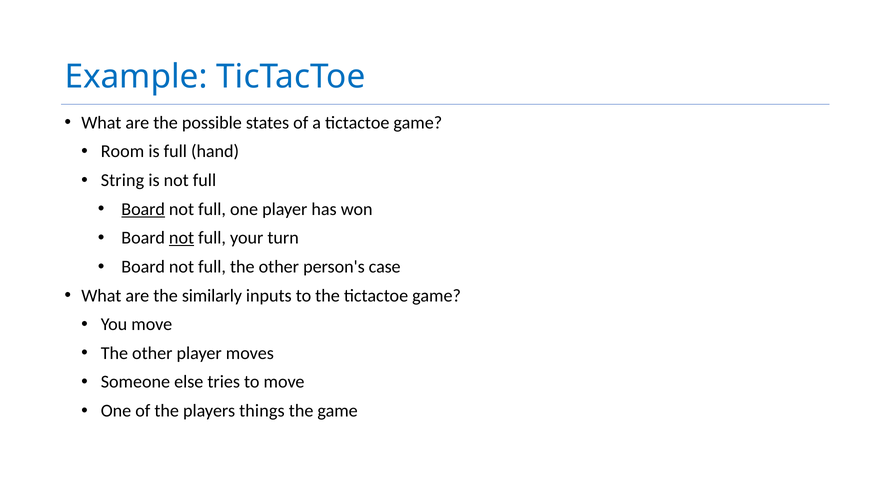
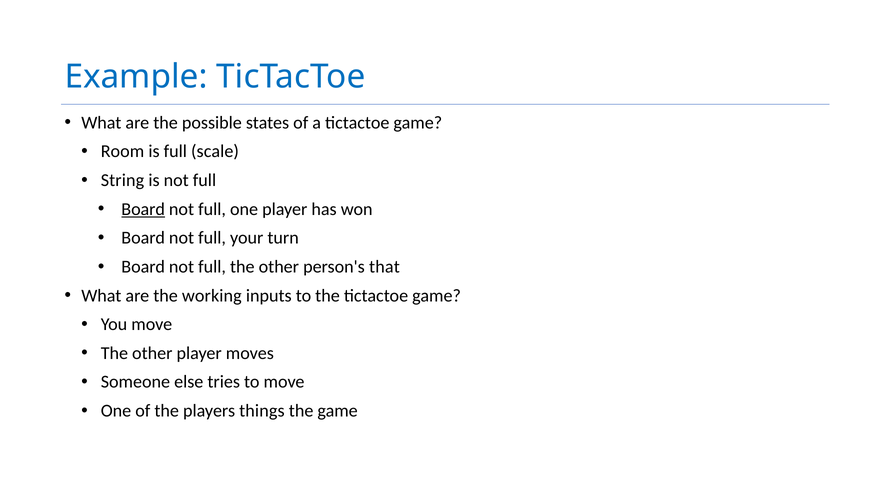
hand: hand -> scale (215, 151)
not underline: present -> none (182, 238)
case: case -> that (384, 267)
similarly: similarly -> working (212, 296)
